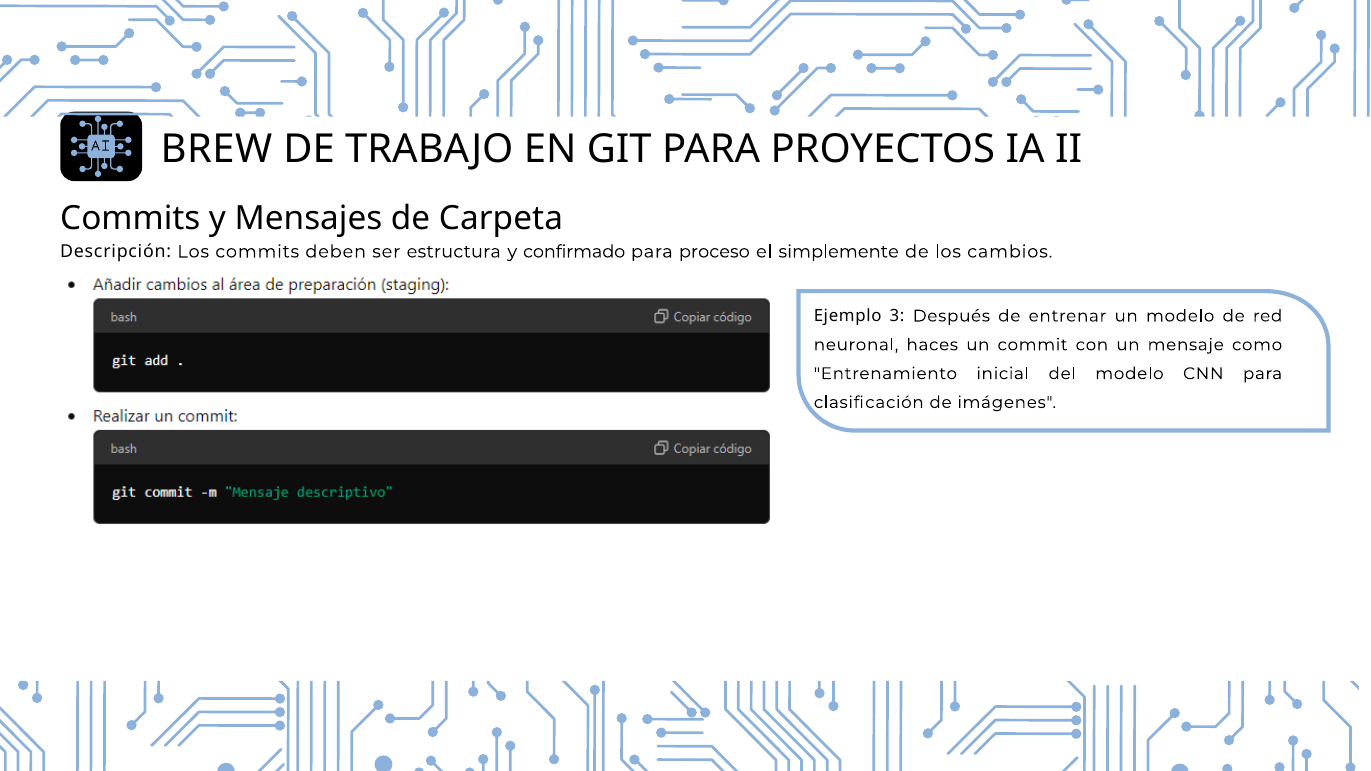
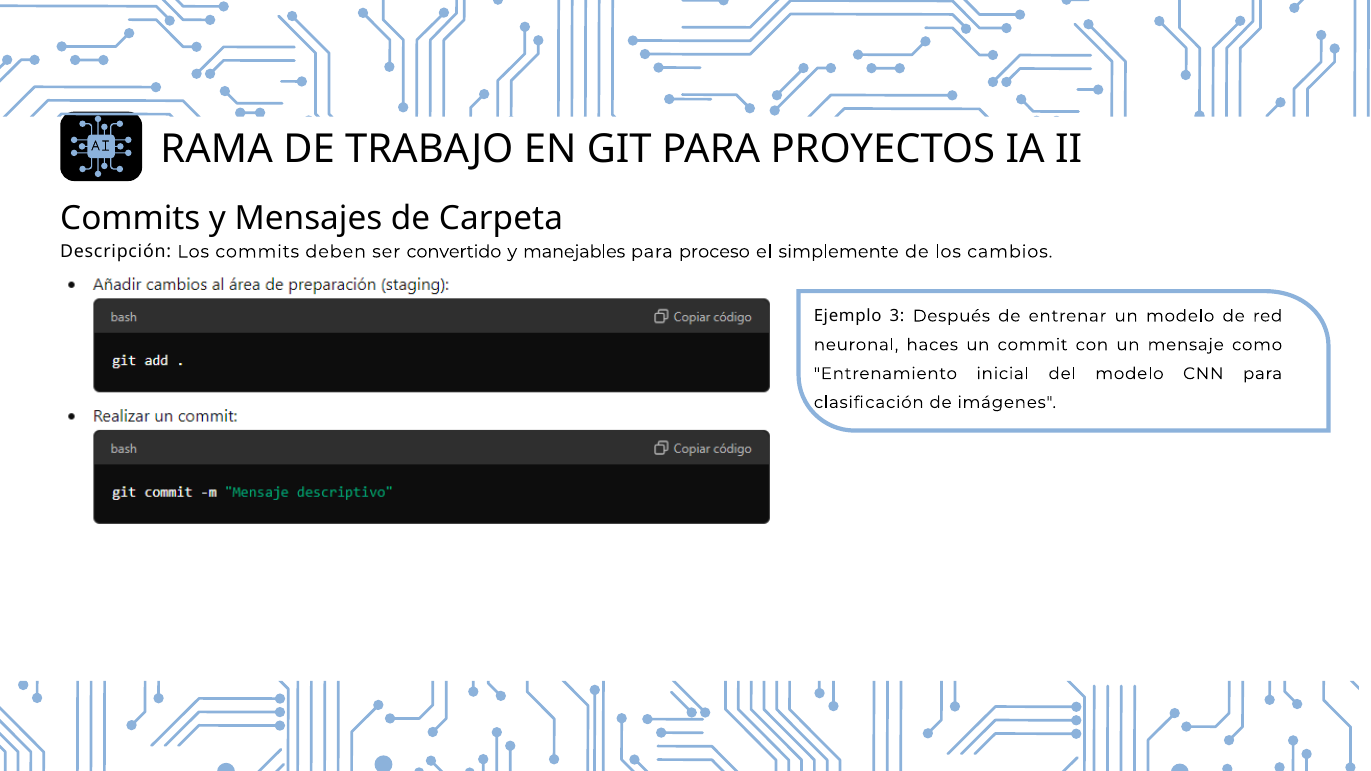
BREW: BREW -> RAMA (217, 149)
estructura: estructura -> convertido (454, 252)
confirmado: confirmado -> manejables (574, 252)
